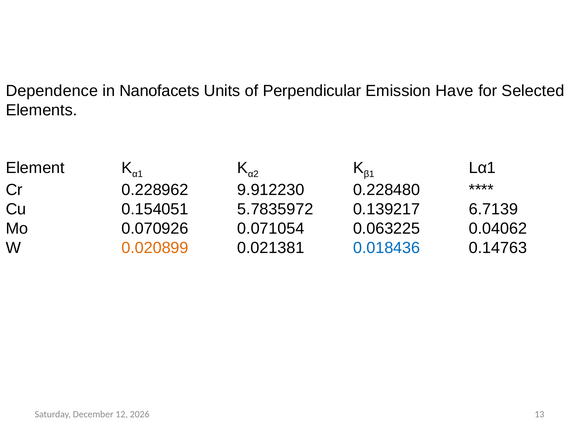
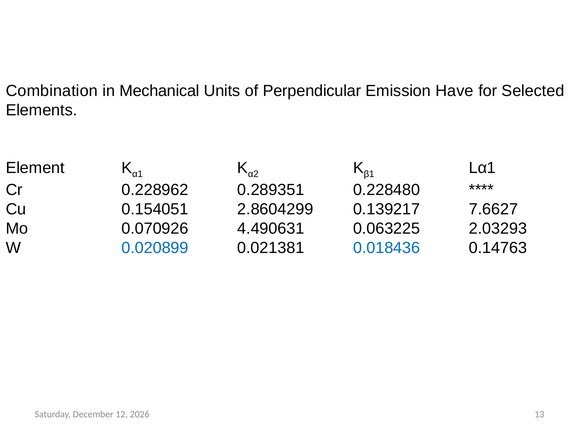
Dependence: Dependence -> Combination (52, 91)
Nanofacets: Nanofacets -> Mechanical (159, 91)
9.912230: 9.912230 -> 0.289351 (271, 190)
5.7835972: 5.7835972 -> 2.8604299 (275, 209)
6.7139: 6.7139 -> 7.6627 (493, 209)
0.071054: 0.071054 -> 4.490631 (271, 229)
0.04062: 0.04062 -> 2.03293 (498, 229)
0.020899 colour: orange -> blue (155, 248)
